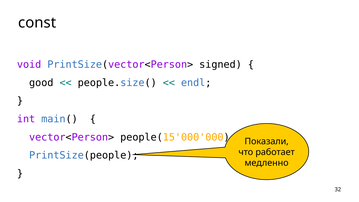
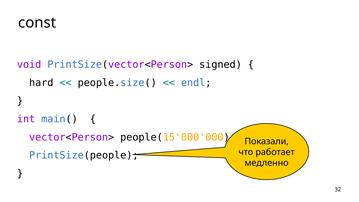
good: good -> hard (41, 83)
